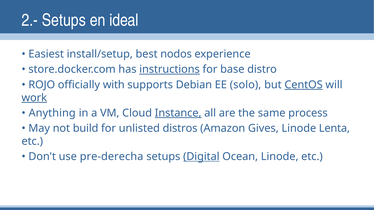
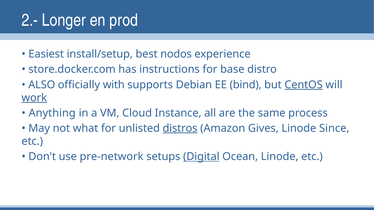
2.- Setups: Setups -> Longer (64, 20)
ideal: ideal -> prod (124, 20)
instructions underline: present -> none (170, 70)
ROJO: ROJO -> ALSO (42, 85)
solo: solo -> bind (246, 85)
Instance underline: present -> none (178, 113)
build: build -> what (86, 128)
distros underline: none -> present (180, 128)
Lenta: Lenta -> Since (334, 128)
pre-derecha: pre-derecha -> pre-network (112, 157)
